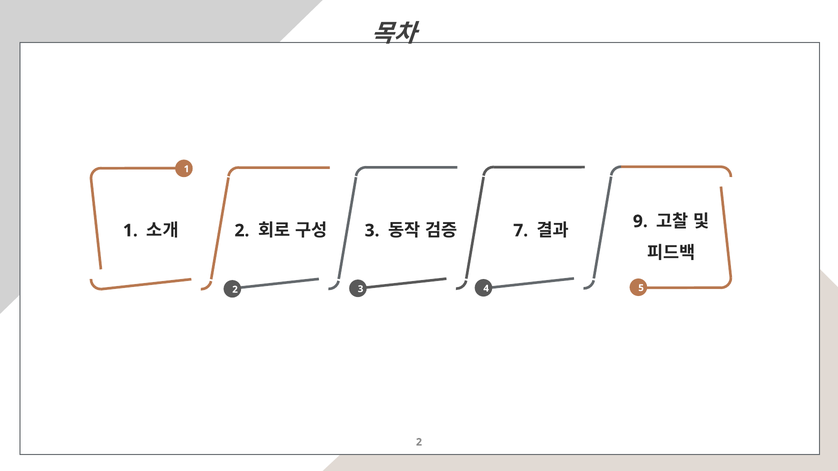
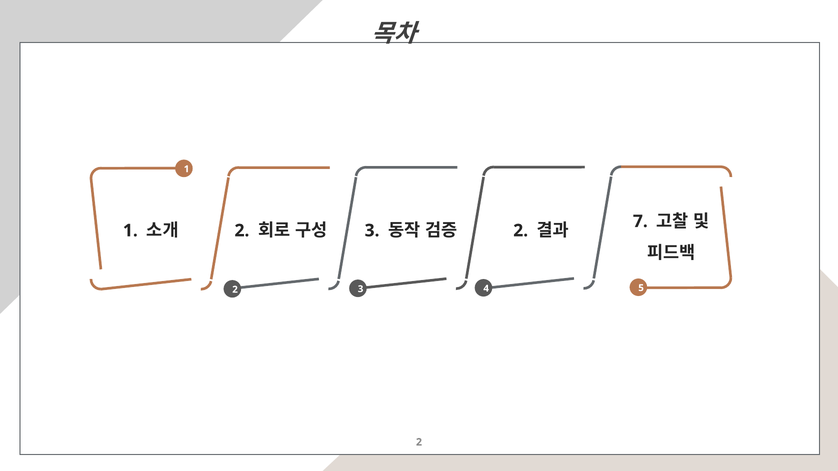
7: 7 -> 2 (521, 231)
9: 9 -> 7 (640, 222)
